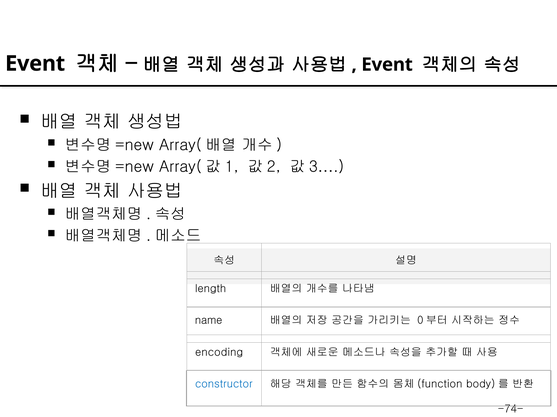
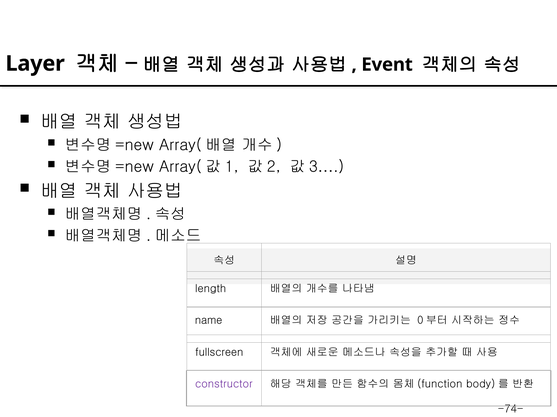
Event: Event -> Layer (35, 64)
encoding: encoding -> fullscreen (219, 353)
constructor colour: blue -> purple (224, 385)
